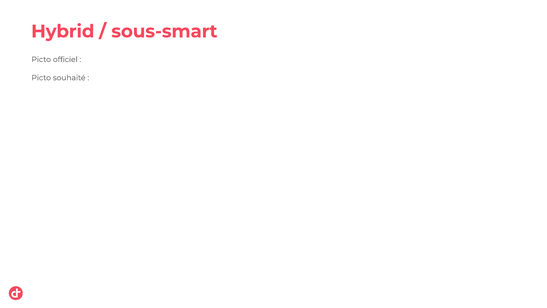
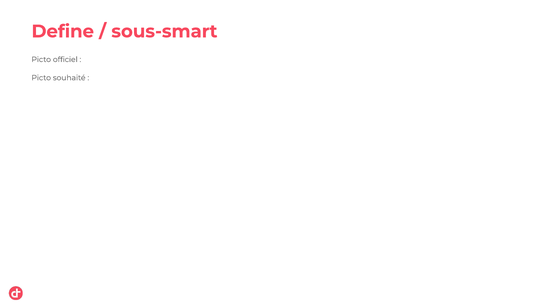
Hybrid: Hybrid -> Define (63, 31)
